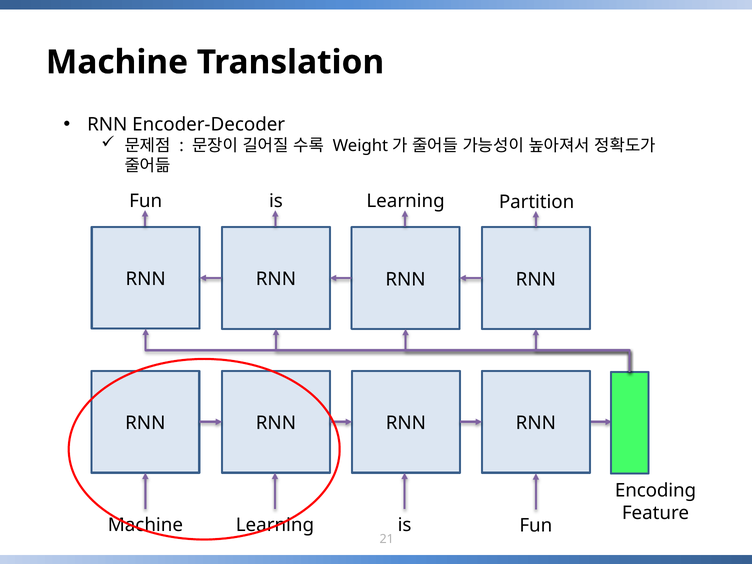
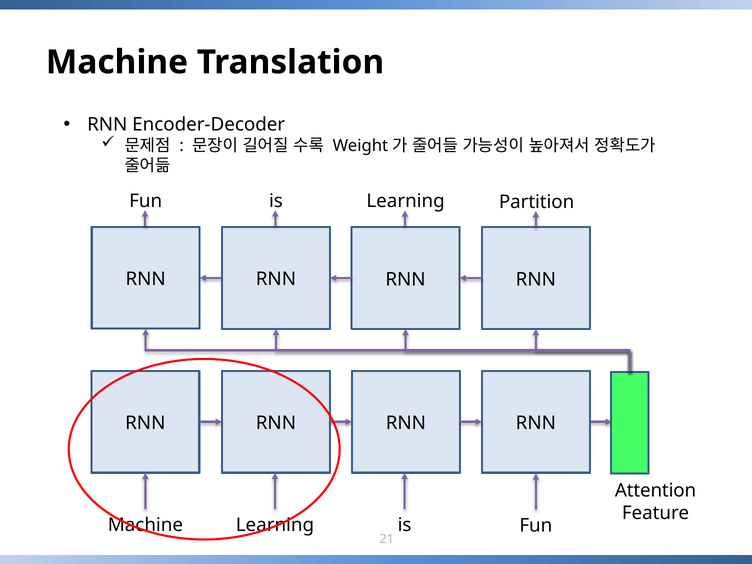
Encoding: Encoding -> Attention (656, 491)
